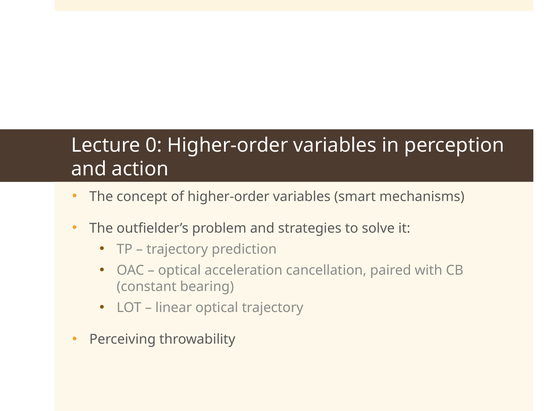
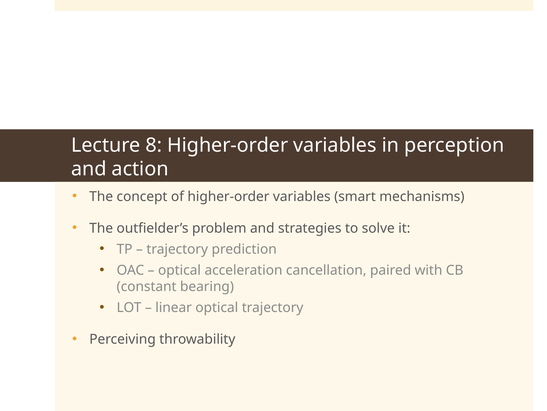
0: 0 -> 8 (154, 145)
